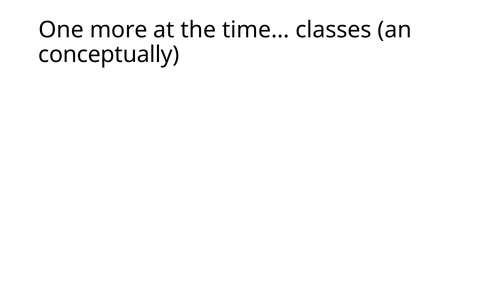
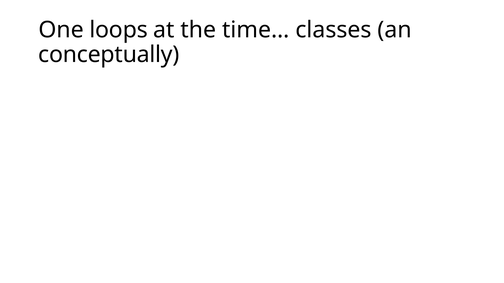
more: more -> loops (119, 30)
